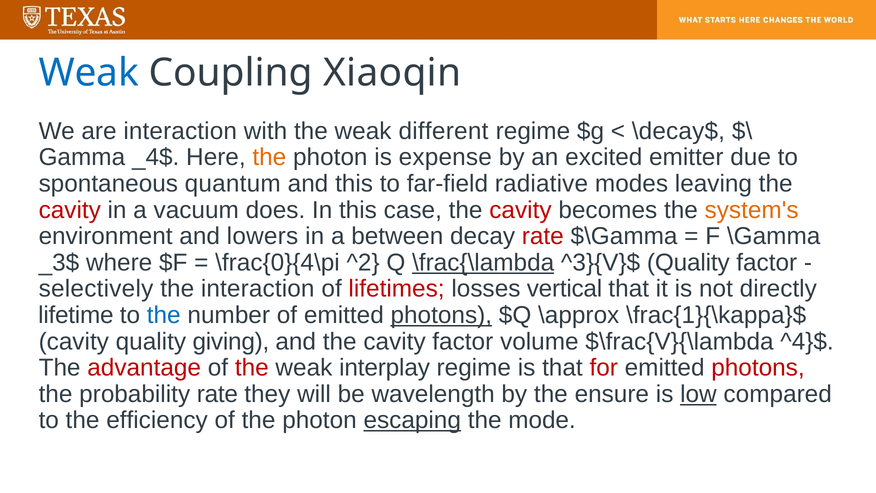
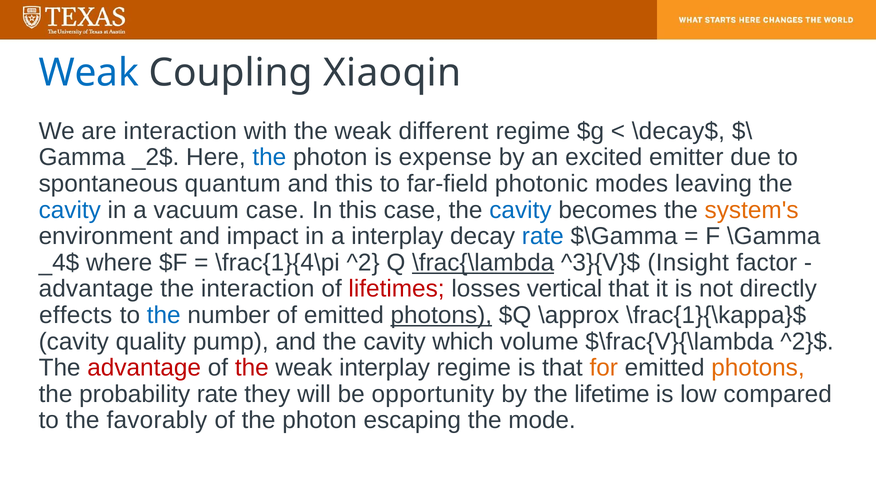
_4$: _4$ -> _2$ (156, 157)
the colour: orange -> blue (269, 157)
radiative: radiative -> photonic (541, 184)
cavity colour: red -> blue (70, 210)
vacuum does: does -> case (275, 210)
cavity colour: red -> blue (520, 210)
lowers: lowers -> impact (263, 236)
a between: between -> interplay (397, 236)
rate colour: red -> blue (543, 236)
_3$: _3$ -> _4$ (59, 262)
\frac{0}{4\pi: \frac{0}{4\pi -> \frac{1}{4\pi (277, 262)
^3}{V}$ Quality: Quality -> Insight (688, 262)
selectively: selectively -> advantage (96, 289)
lifetime: lifetime -> effects (76, 315)
giving: giving -> pump (231, 341)
cavity factor: factor -> which (463, 341)
^4}$: ^4}$ -> ^2}$ (807, 341)
for colour: red -> orange (604, 368)
photons colour: red -> orange (758, 368)
wavelength: wavelength -> opportunity (433, 394)
ensure: ensure -> lifetime (612, 394)
low underline: present -> none (698, 394)
efficiency: efficiency -> favorably (157, 420)
escaping underline: present -> none (412, 420)
